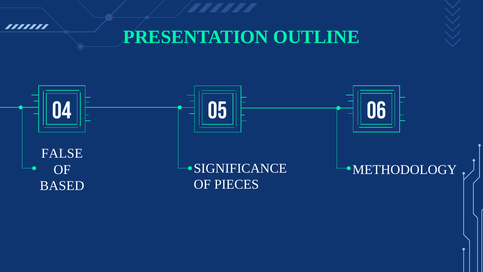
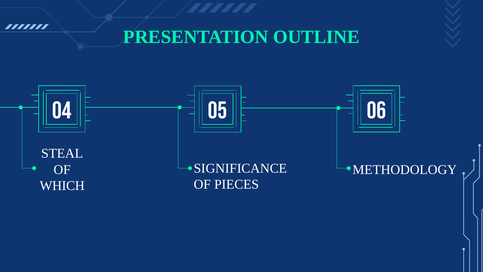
FALSE: FALSE -> STEAL (62, 153)
BASED: BASED -> WHICH (62, 186)
